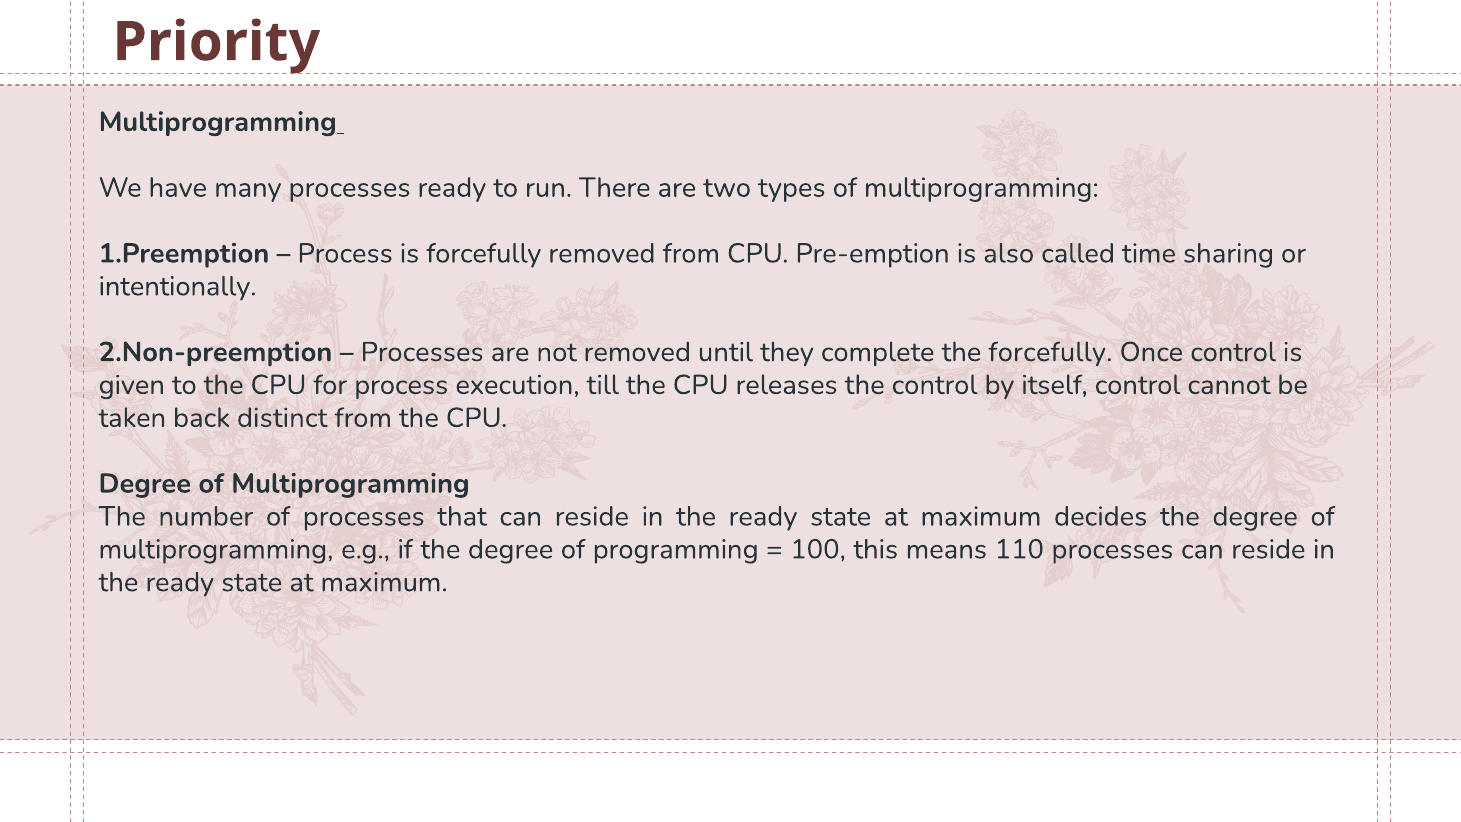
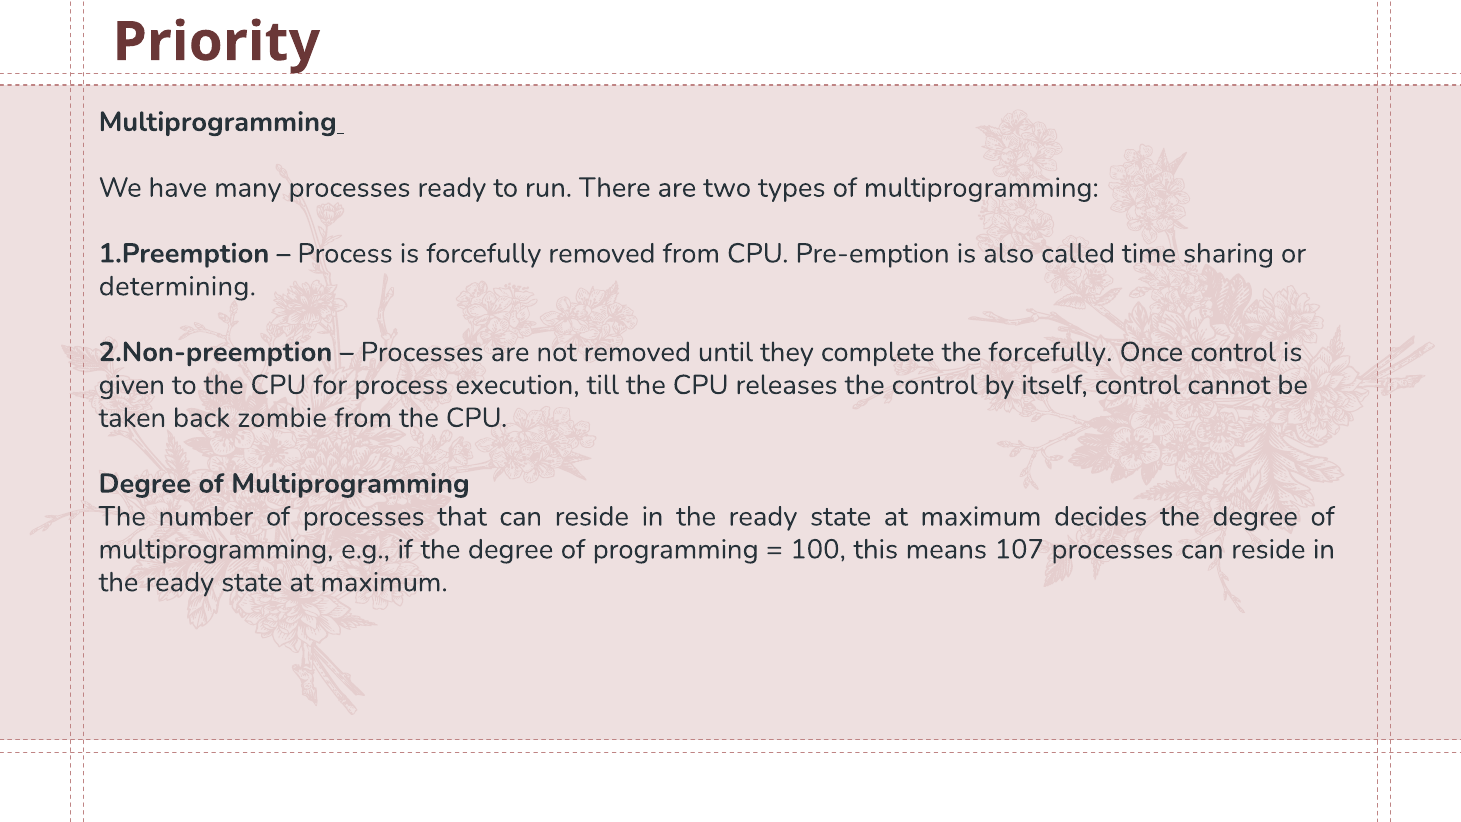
intentionally: intentionally -> determining (177, 286)
distinct: distinct -> zombie (282, 418)
110: 110 -> 107 (1019, 549)
